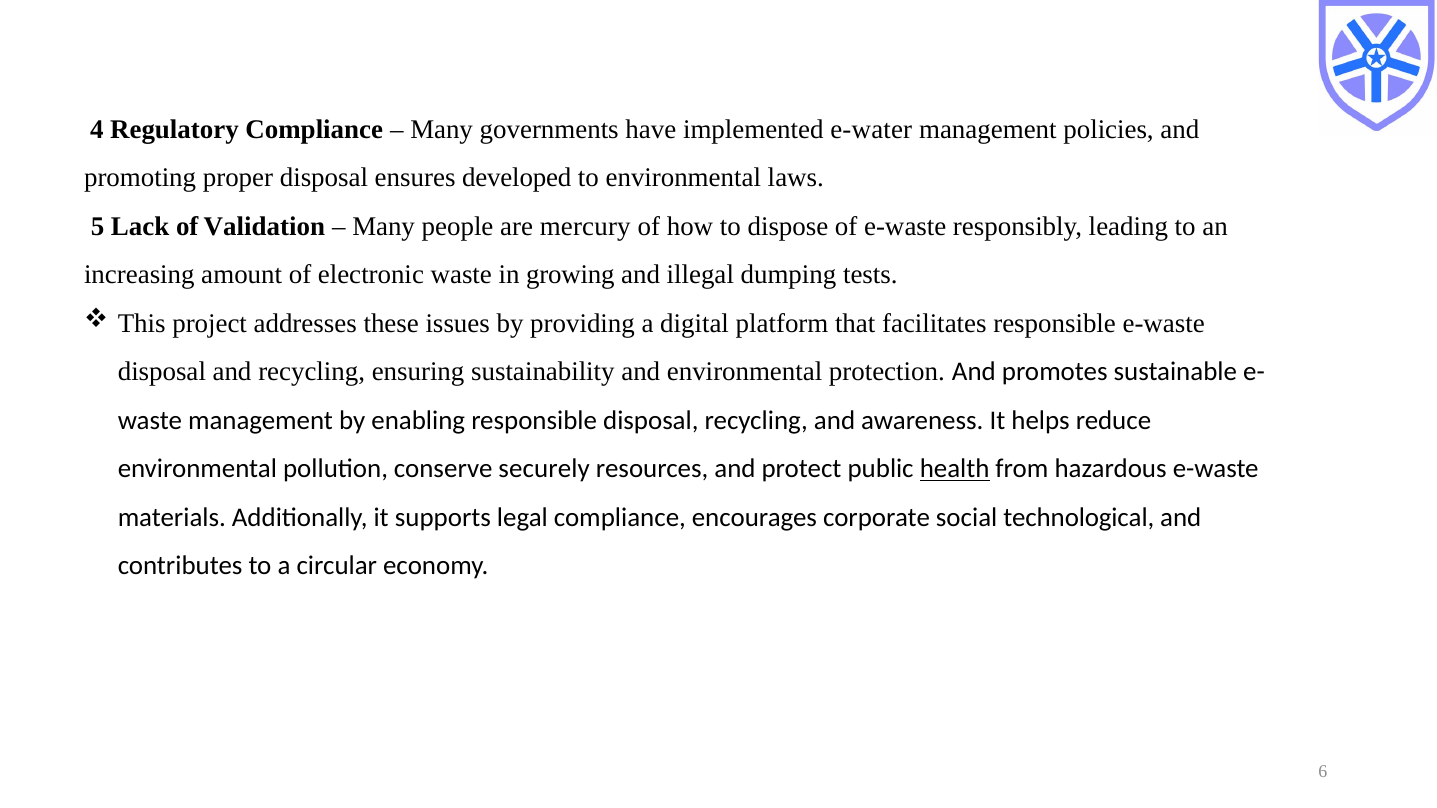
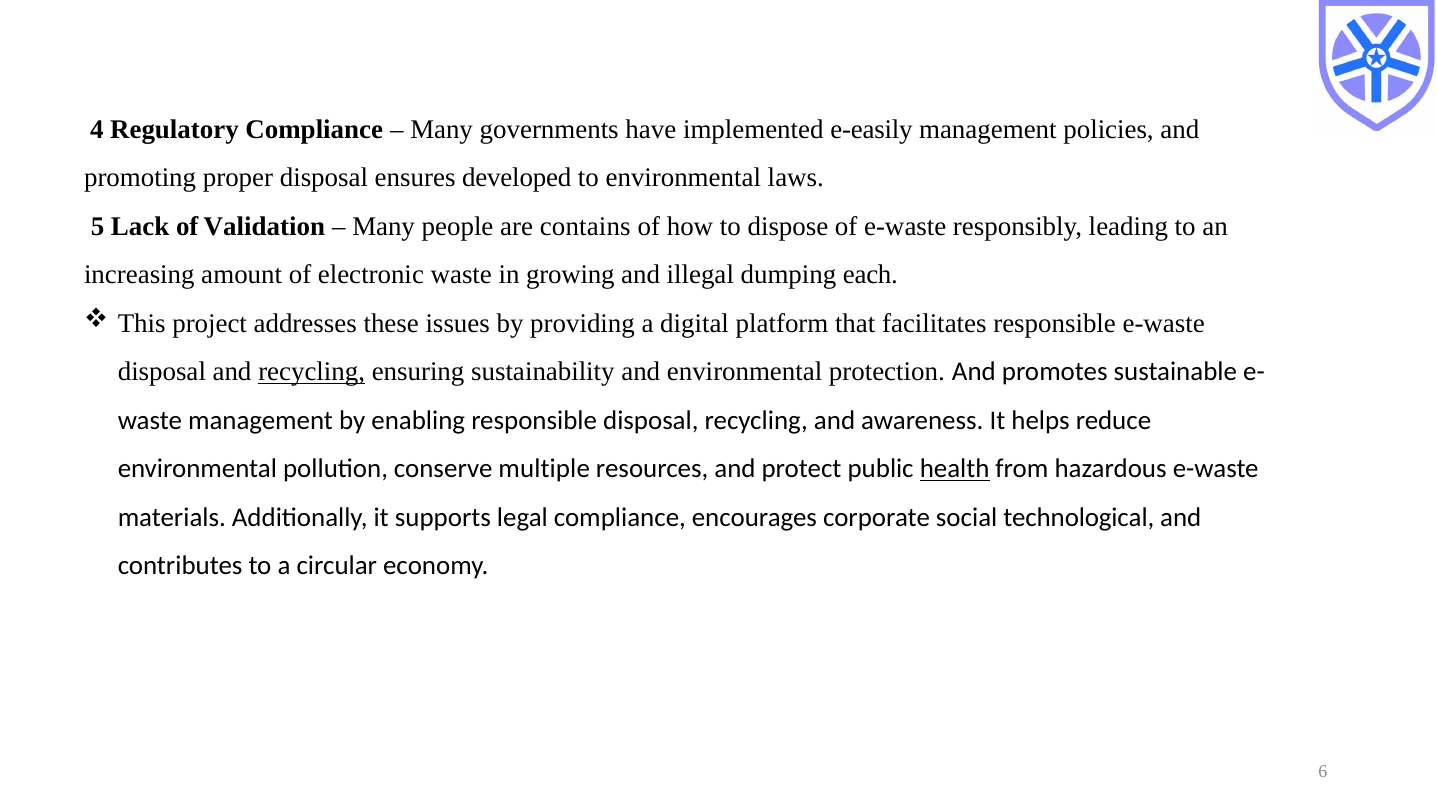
e-water: e-water -> e-easily (871, 130)
mercury: mercury -> contains (585, 227)
tests: tests -> each (870, 275)
recycling underline: none -> present (312, 372)
securely: securely -> multiple (544, 469)
